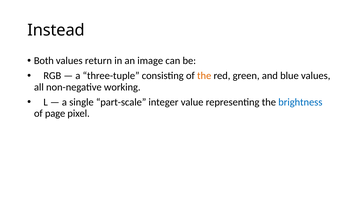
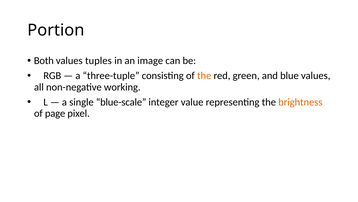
Instead: Instead -> Portion (56, 30)
return: return -> tuples (98, 61)
part-scale: part-scale -> blue-scale (121, 102)
brightness colour: blue -> orange (300, 102)
